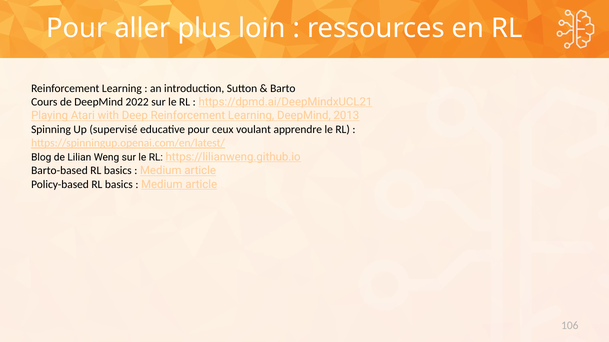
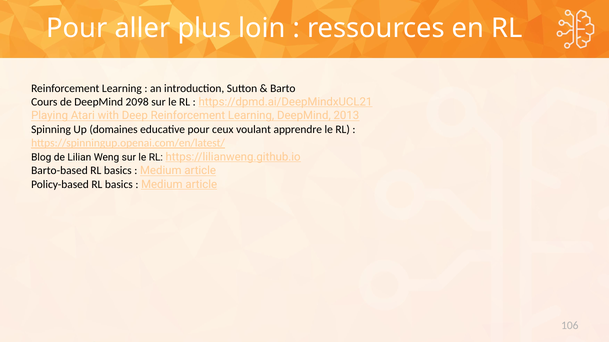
2022: 2022 -> 2098 (137, 102)
supervisé: supervisé -> domaines (114, 130)
